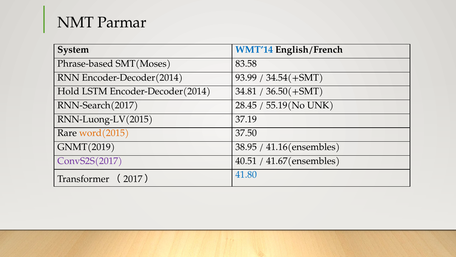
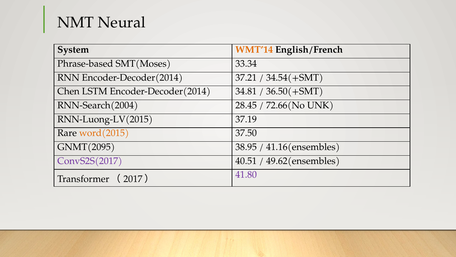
Parmar: Parmar -> Neural (122, 22)
WMT’14 colour: blue -> orange (254, 50)
83.58: 83.58 -> 33.34 (246, 64)
93.99: 93.99 -> 37.21 (246, 77)
Hold: Hold -> Chen (68, 91)
RNN-Search(2017: RNN-Search(2017 -> RNN-Search(2004 (98, 105)
55.19(No: 55.19(No -> 72.66(No (285, 105)
GNMT(2019: GNMT(2019 -> GNMT(2095 (86, 147)
41.67(ensembles: 41.67(ensembles -> 49.62(ensembles (303, 161)
41.80 colour: blue -> purple (246, 174)
